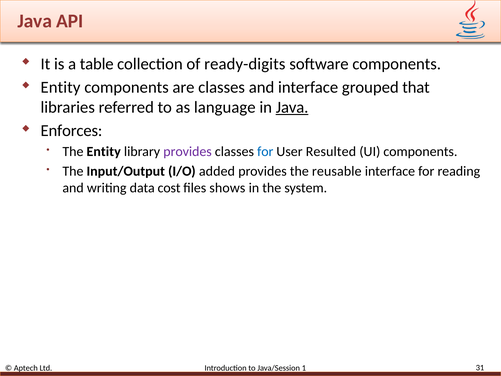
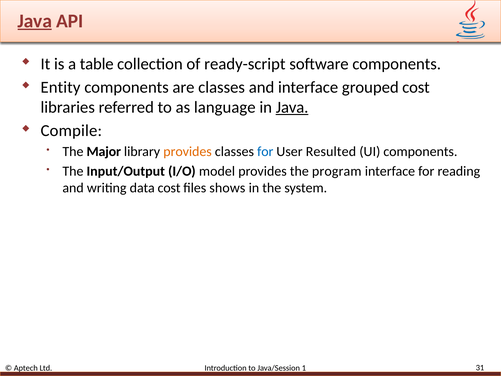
Java underline: none -> present (35, 21)
ready-digits: ready-digits -> ready-script (245, 64)
grouped that: that -> cost (416, 87)
Enforces: Enforces -> Compile (71, 131)
The Entity: Entity -> Major (104, 152)
provides colour: purple -> orange (188, 152)
added: added -> model (217, 171)
reusable: reusable -> program (337, 171)
